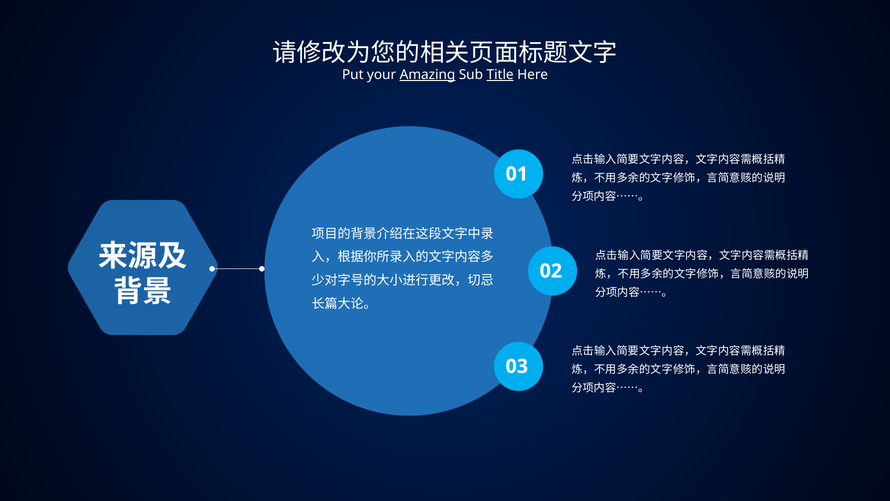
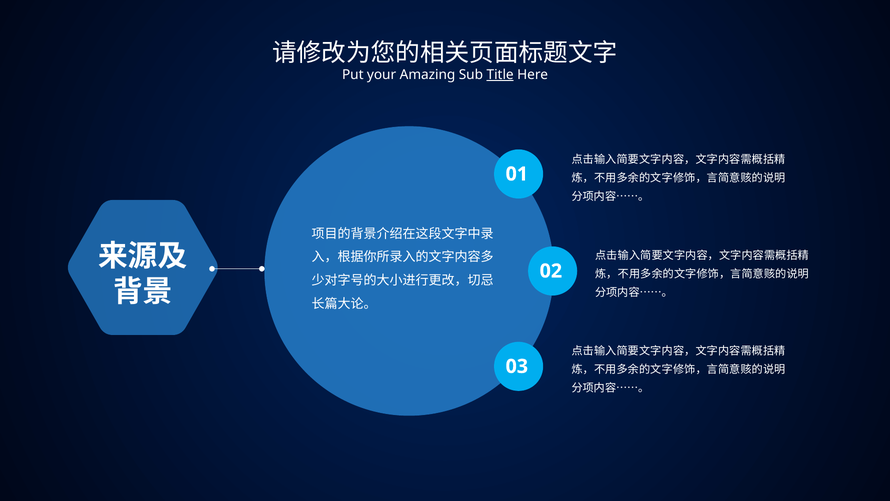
Amazing underline: present -> none (428, 75)
